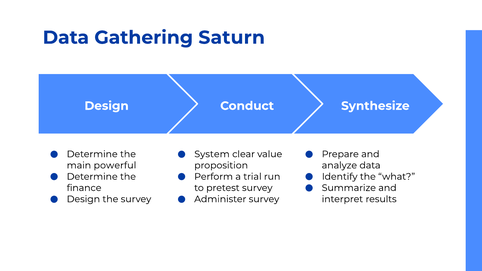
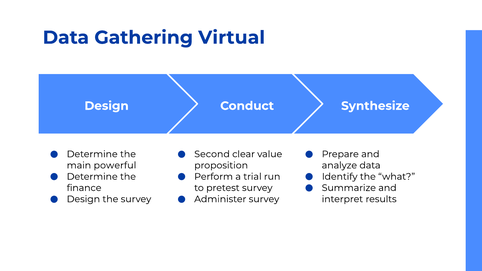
Saturn: Saturn -> Virtual (232, 38)
System: System -> Second (212, 154)
